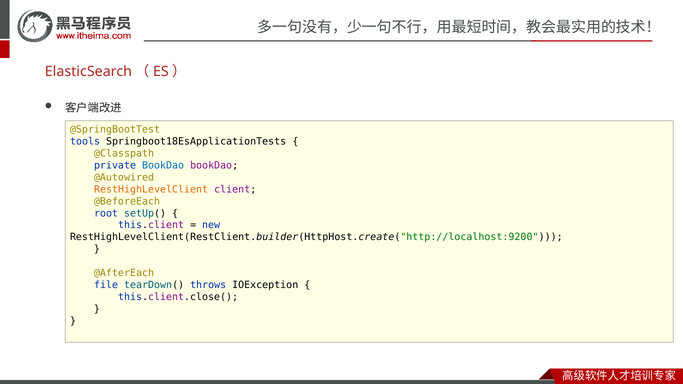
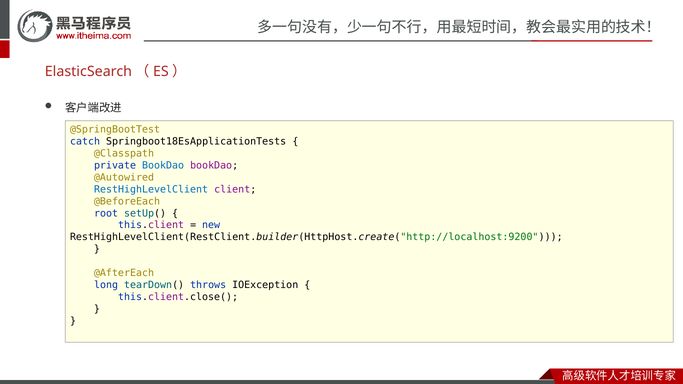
tools: tools -> catch (85, 142)
RestHighLevelClient colour: orange -> blue (151, 189)
file: file -> long (106, 285)
